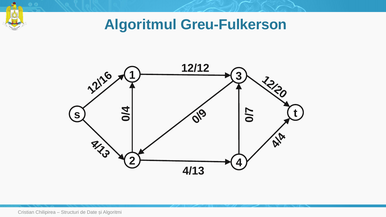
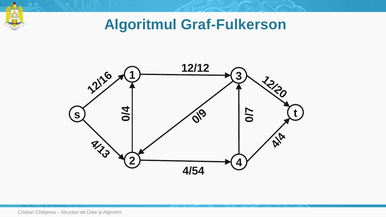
Greu-Fulkerson: Greu-Fulkerson -> Graf-Fulkerson (234, 25)
4/13: 4/13 -> 4/54 (193, 171)
